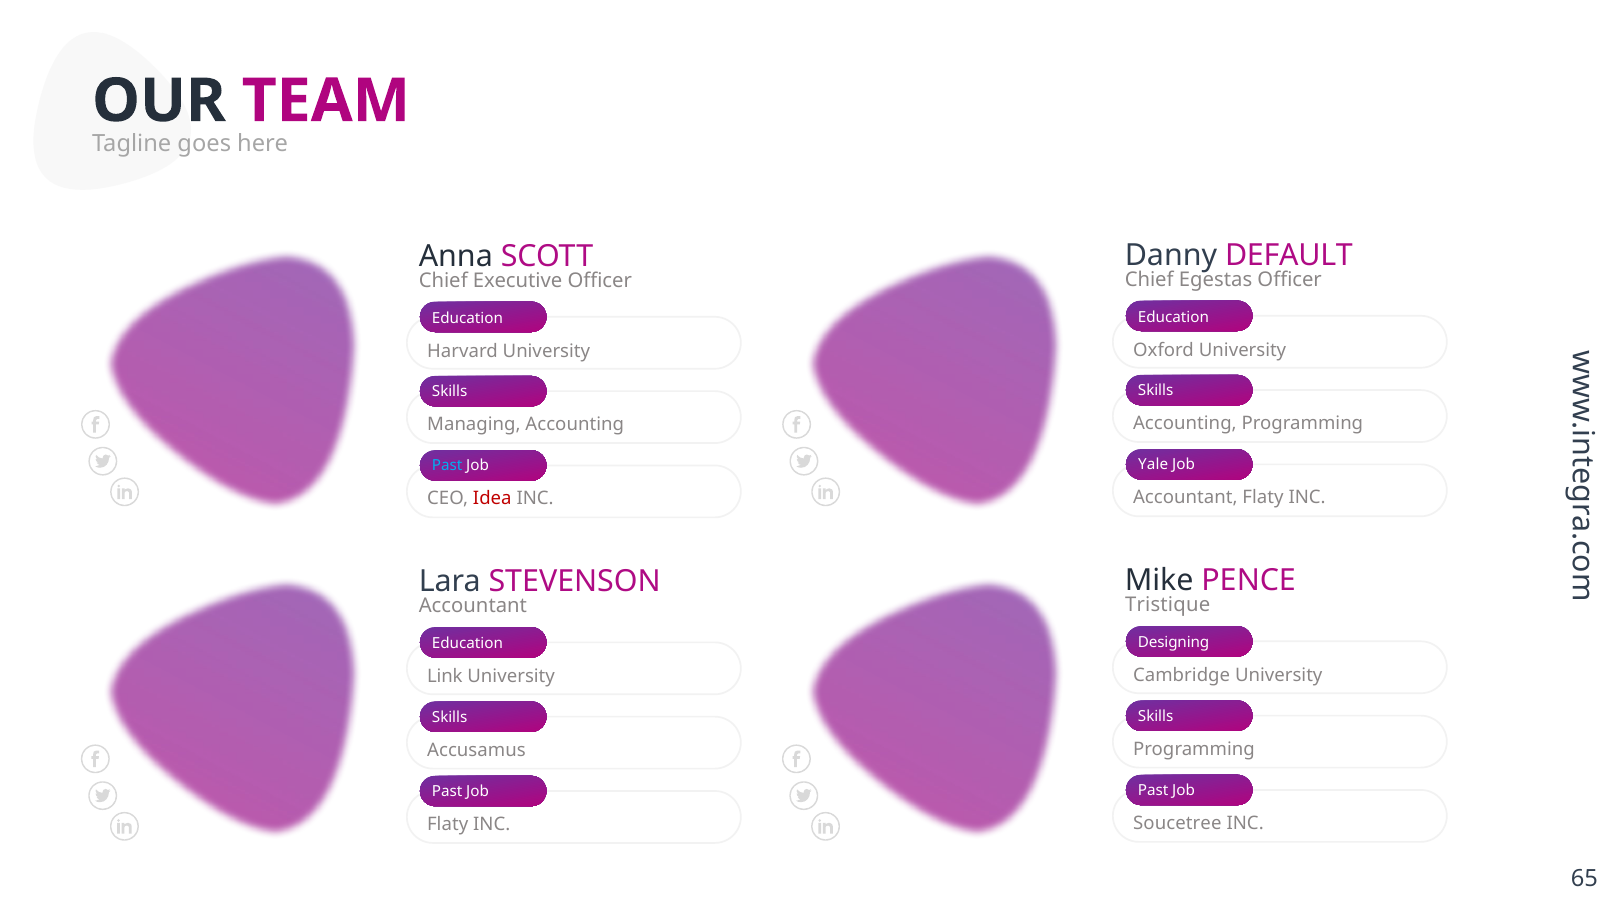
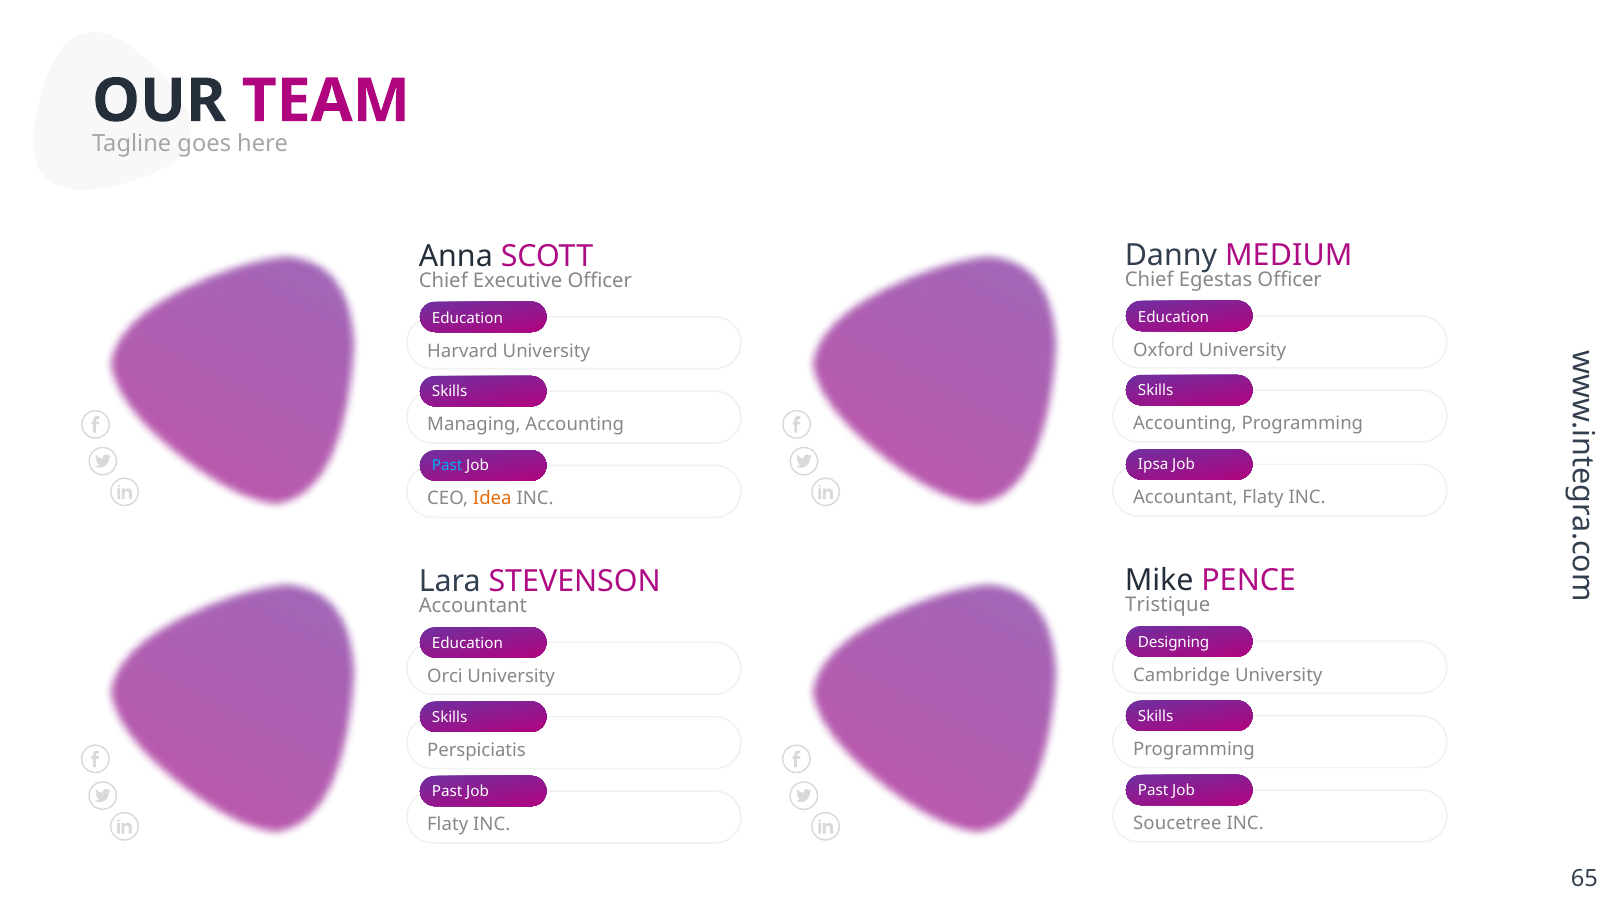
DEFAULT: DEFAULT -> MEDIUM (1289, 255)
Yale: Yale -> Ipsa (1153, 464)
Idea colour: red -> orange (492, 498)
Link: Link -> Orci (445, 676)
Accusamus: Accusamus -> Perspiciatis (476, 750)
